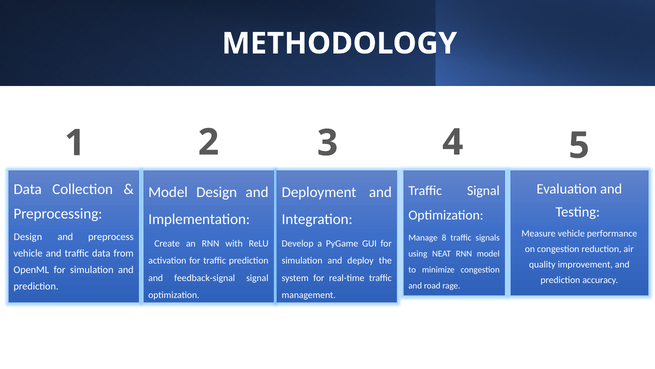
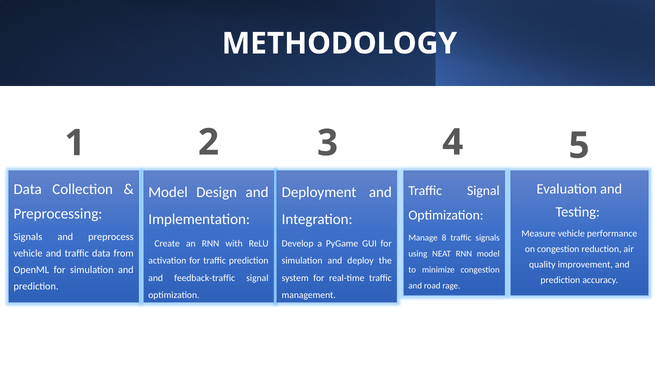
Design: Design -> Signals (28, 236)
feedback-signal: feedback-signal -> feedback-traffic (205, 278)
